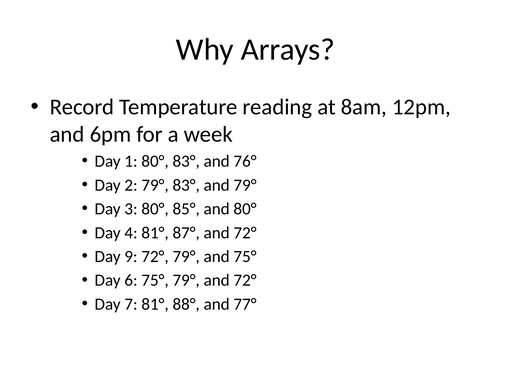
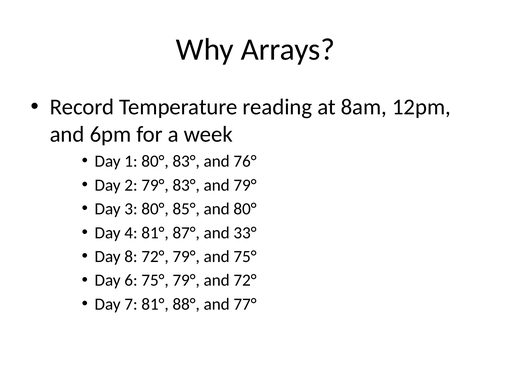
87° and 72°: 72° -> 33° (245, 233)
9: 9 -> 8 (131, 257)
